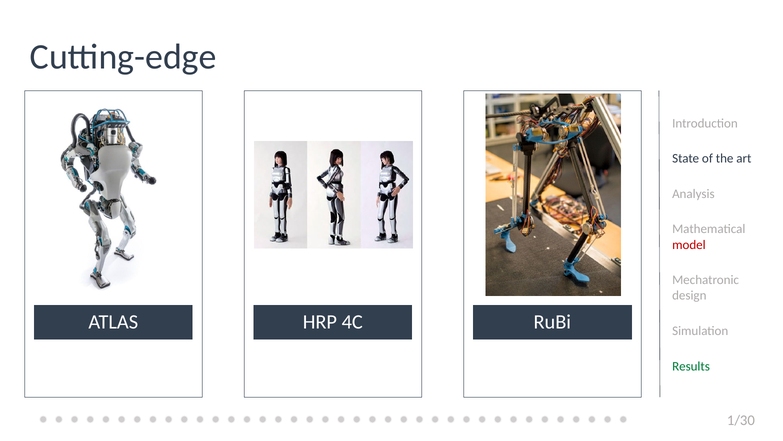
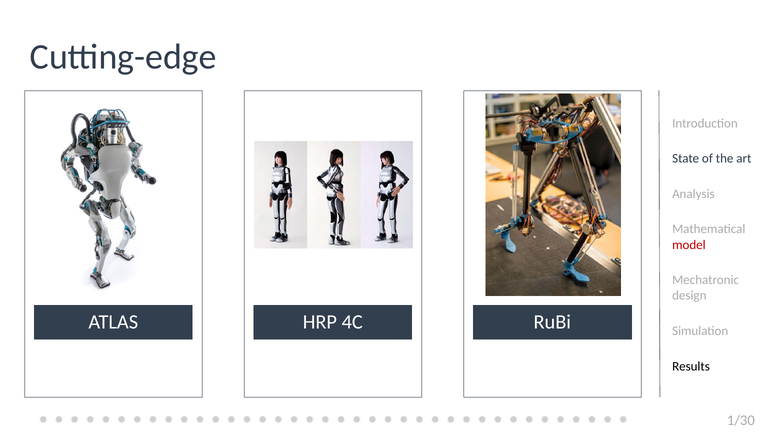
Results colour: green -> black (691, 366)
